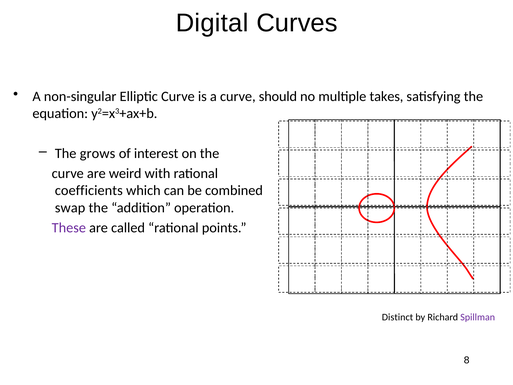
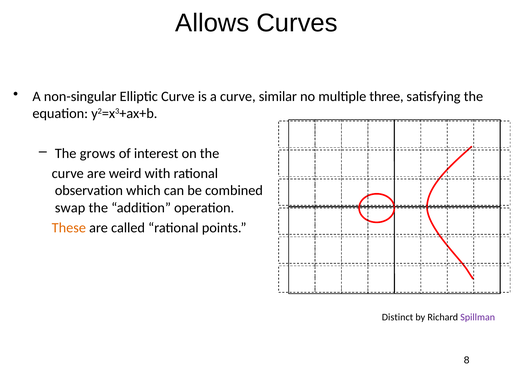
Digital: Digital -> Allows (212, 23)
should: should -> similar (278, 96)
takes: takes -> three (387, 96)
coefficients: coefficients -> observation (89, 190)
These colour: purple -> orange (69, 227)
